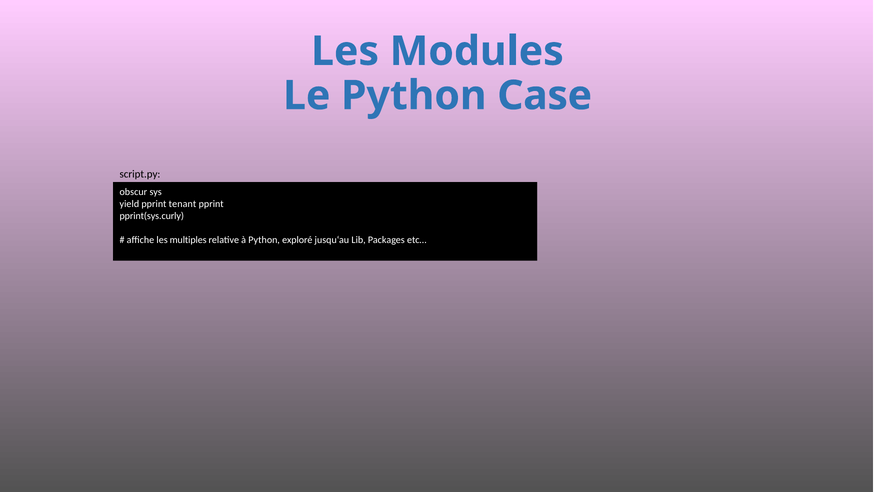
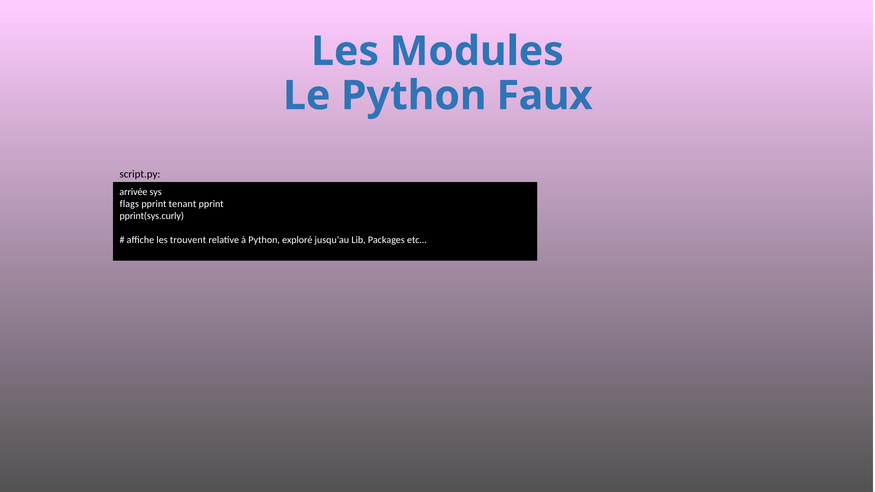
Case: Case -> Faux (545, 96)
obscur: obscur -> arrivée (133, 192)
yield: yield -> flags (129, 204)
multiples: multiples -> trouvent (188, 240)
